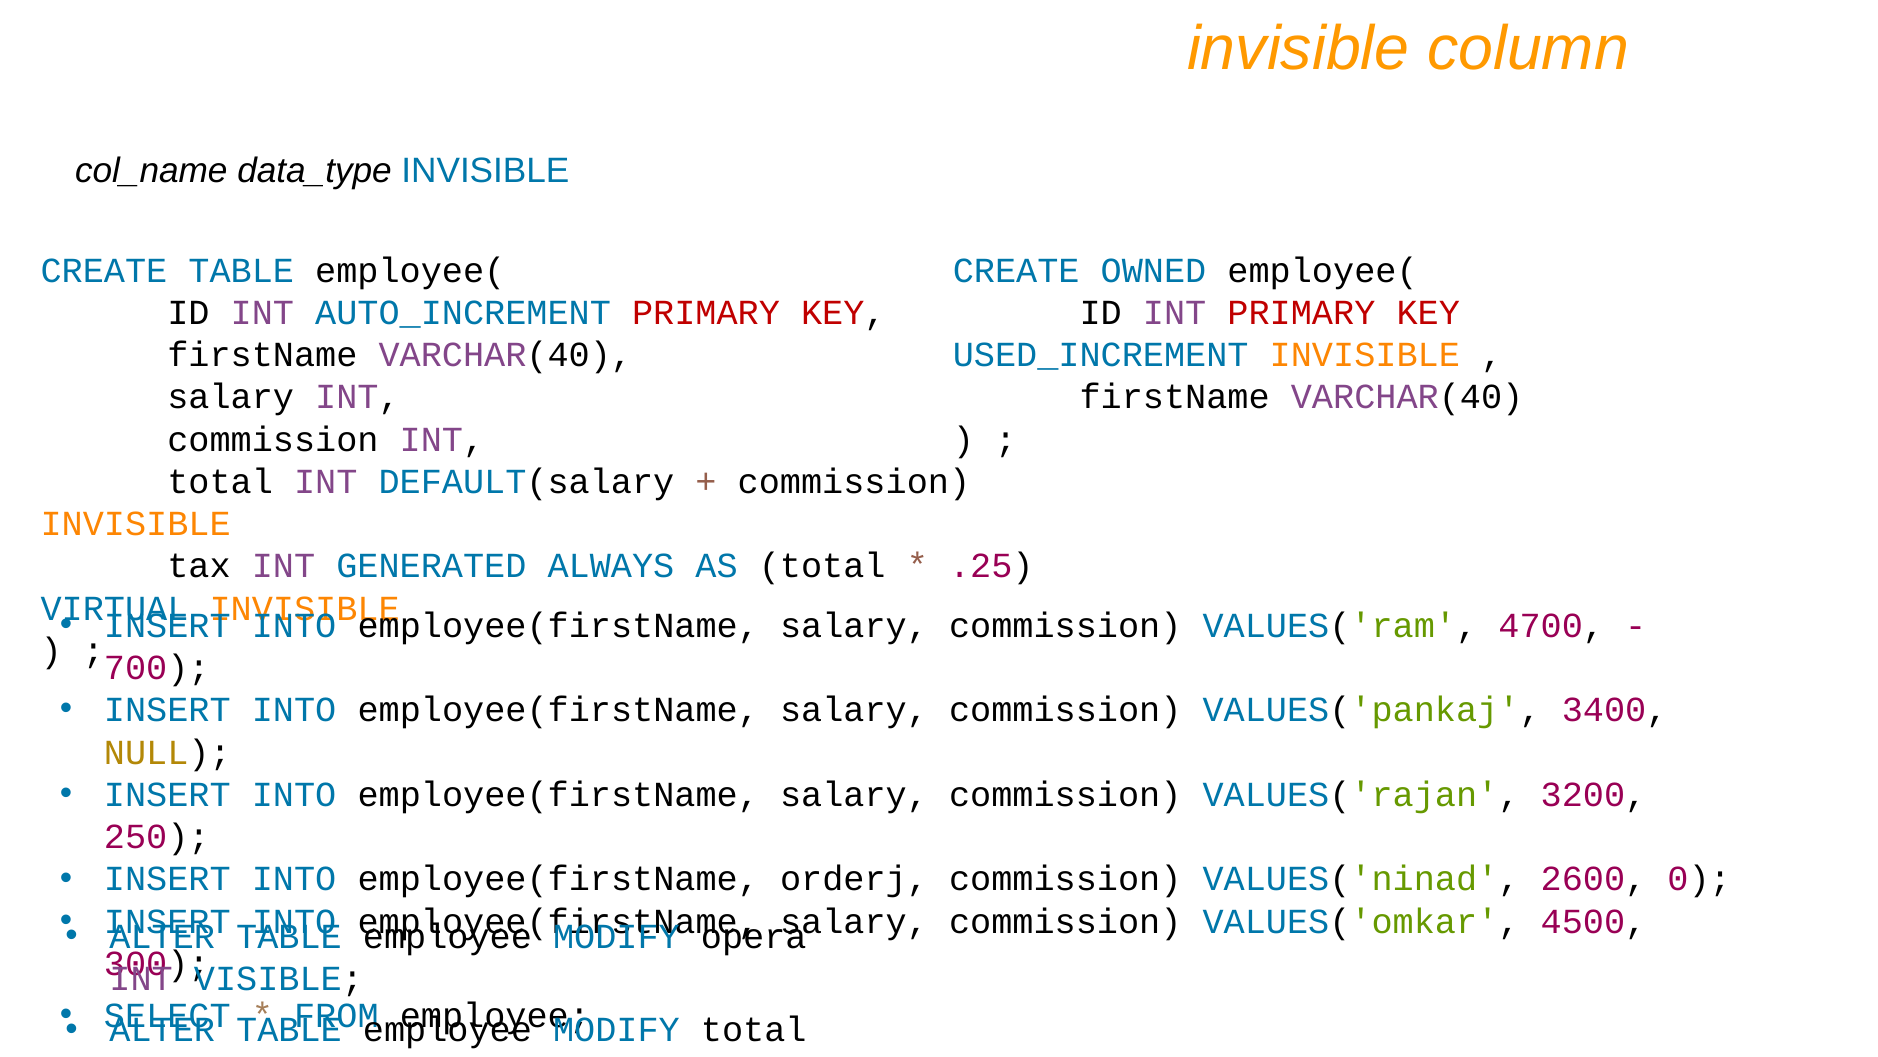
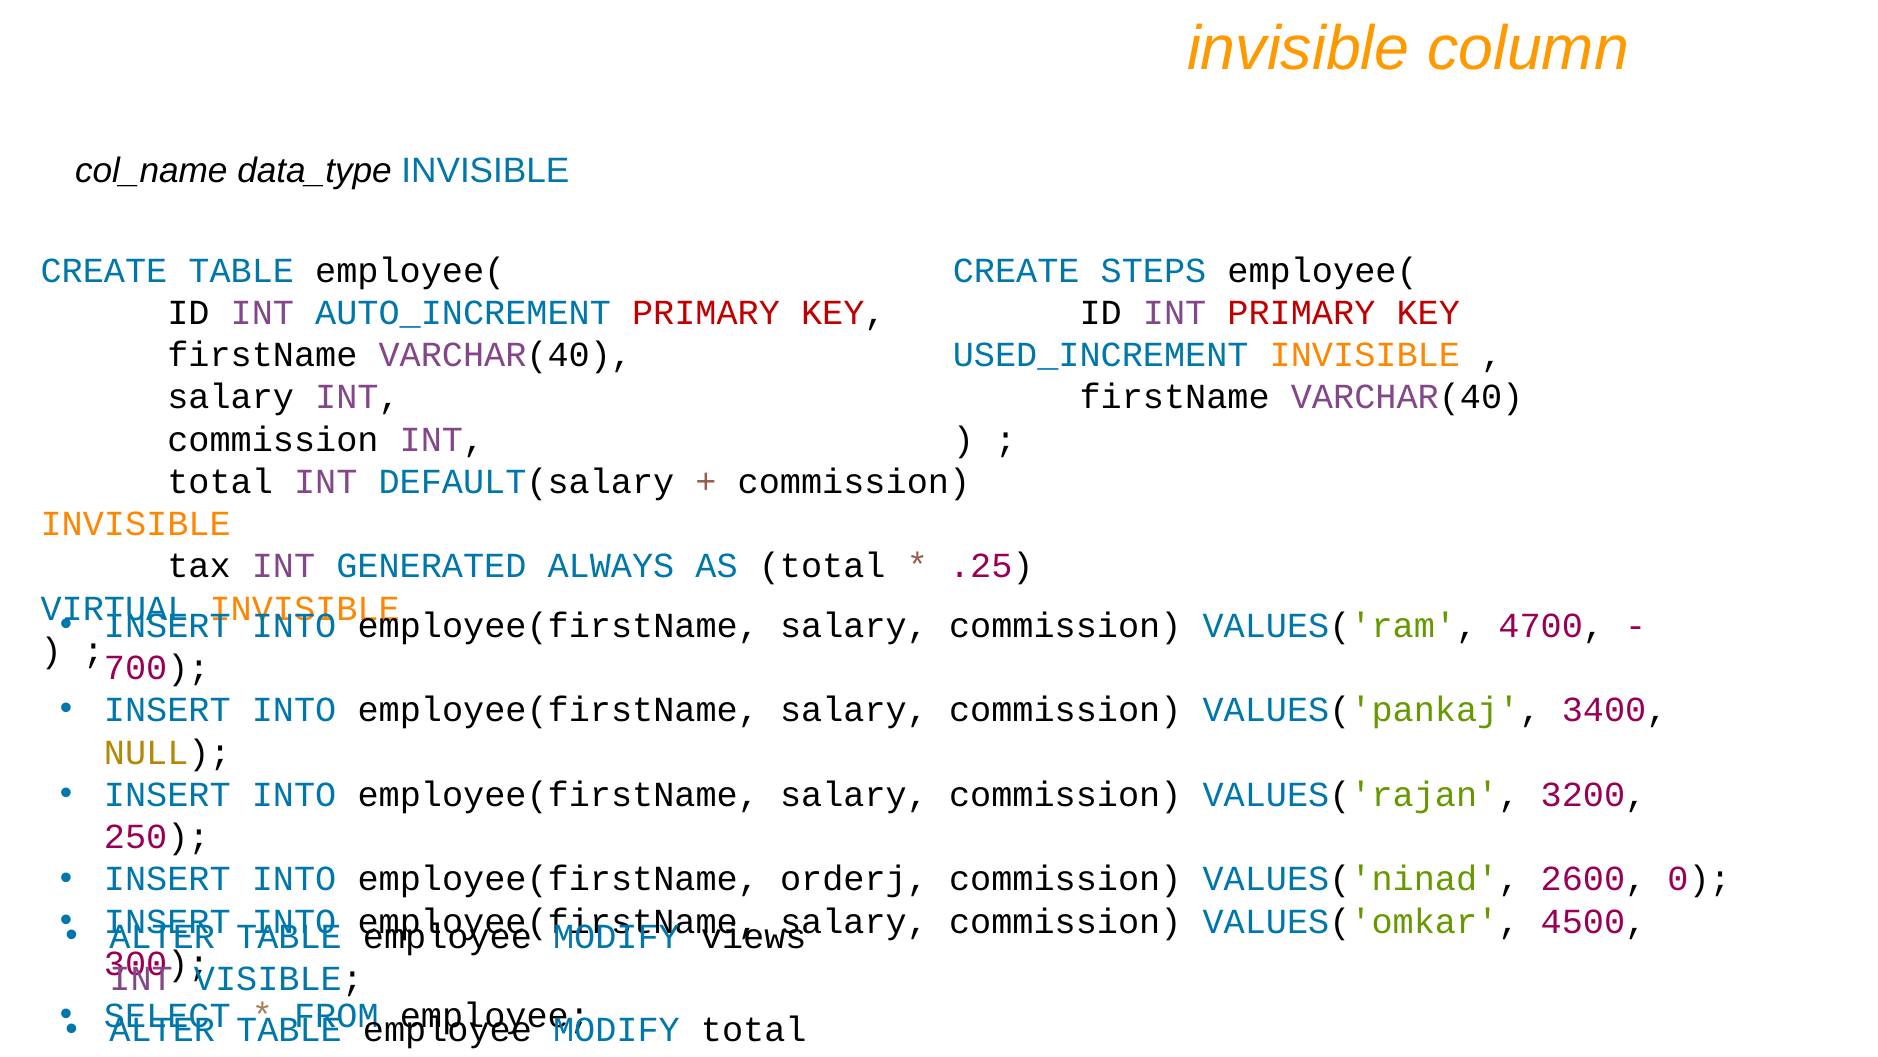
OWNED: OWNED -> STEPS (1154, 270)
opera: opera -> views (754, 936)
